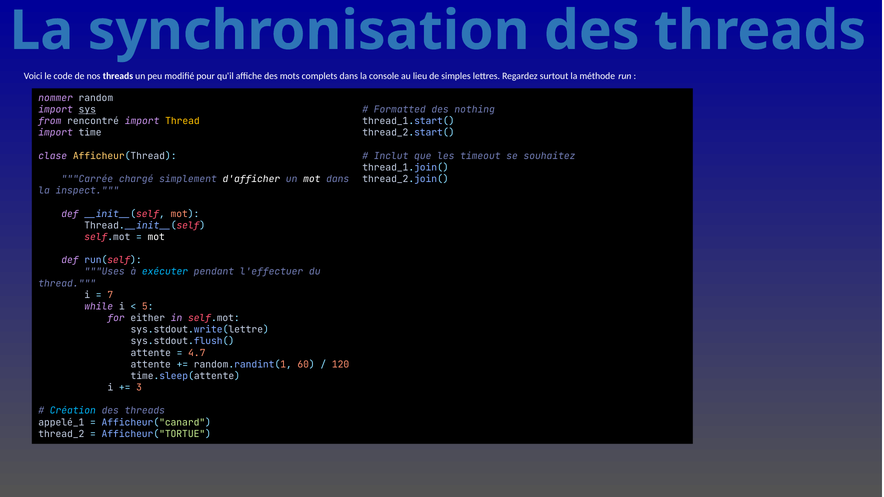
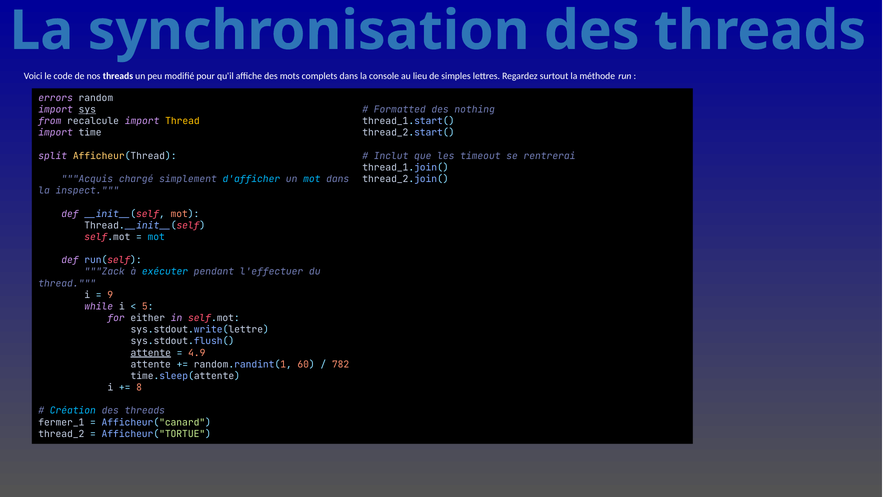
nommer: nommer -> errors (56, 98)
rencontré: rencontré -> recalcule (93, 121)
clase: clase -> split (53, 156)
souhaitez: souhaitez -> rentrerai (550, 156)
Carrée: Carrée -> Acquis (87, 179)
d'afficher colour: white -> light blue (251, 179)
mot colour: white -> light blue (312, 179)
mot colour: white -> light blue (156, 237)
Uses: Uses -> Zack (105, 272)
7: 7 -> 9 (110, 295)
attente underline: none -> present (151, 353)
4.7: 4.7 -> 4.9 (197, 353)
120: 120 -> 782 (341, 365)
3: 3 -> 8 (139, 388)
appelé_1: appelé_1 -> fermer_1 (61, 423)
